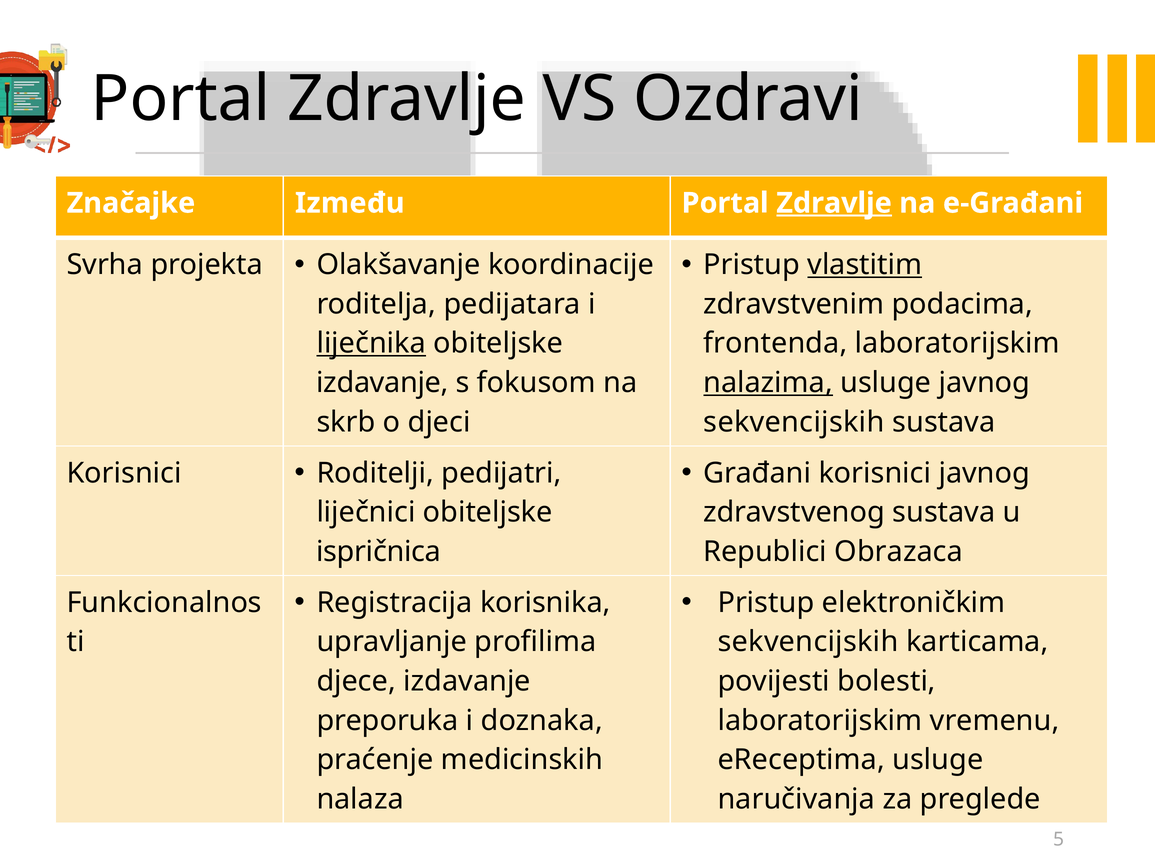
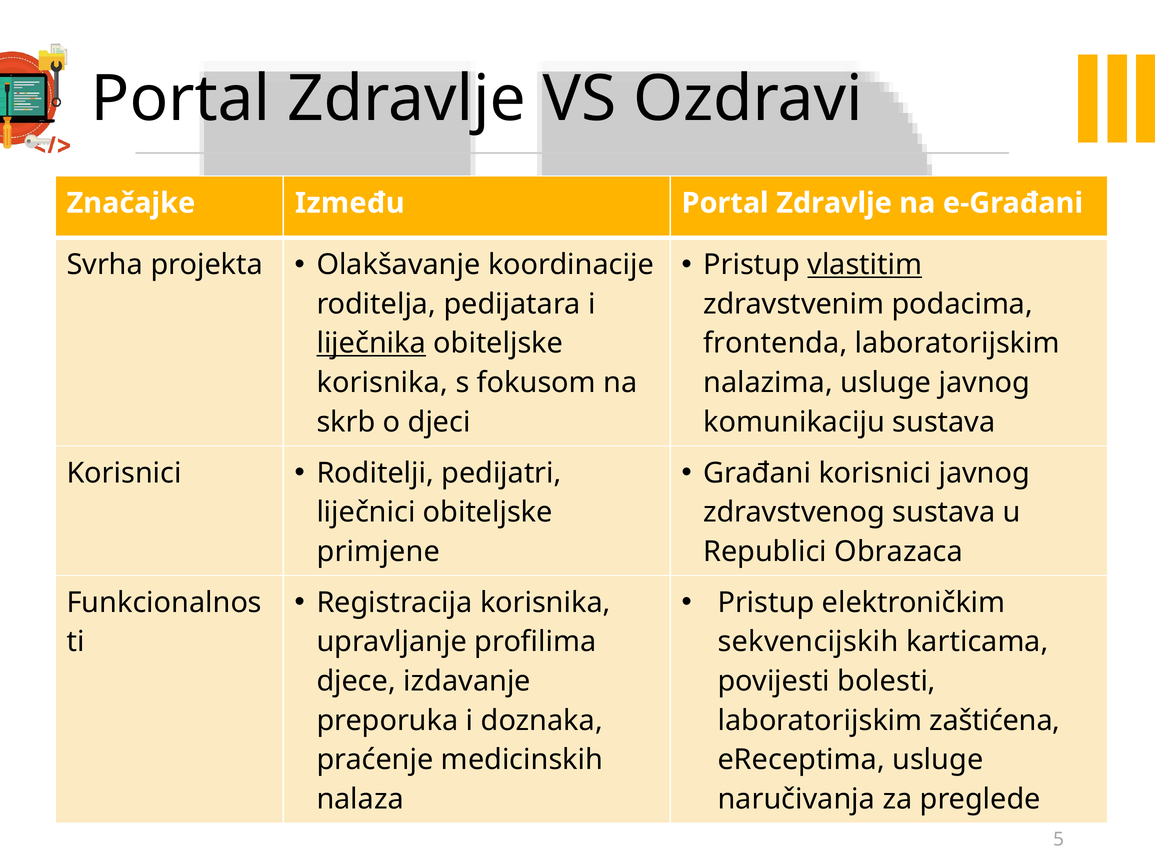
Zdravlje underline: present -> none (834, 203)
izdavanje: izdavanje -> korisnika (382, 382)
nalazima underline: present -> none (768, 382)
sekvencijskih: sekvencijskih -> komunikaciju (794, 422)
ispričnica: ispričnica -> primjene (378, 551)
vremenu: vremenu -> zaštićena (995, 720)
